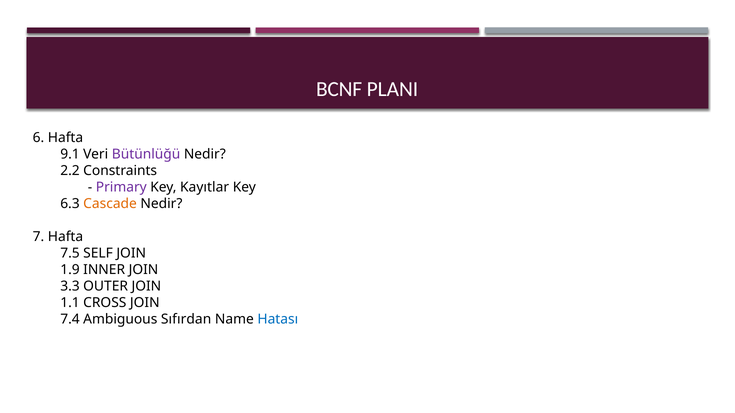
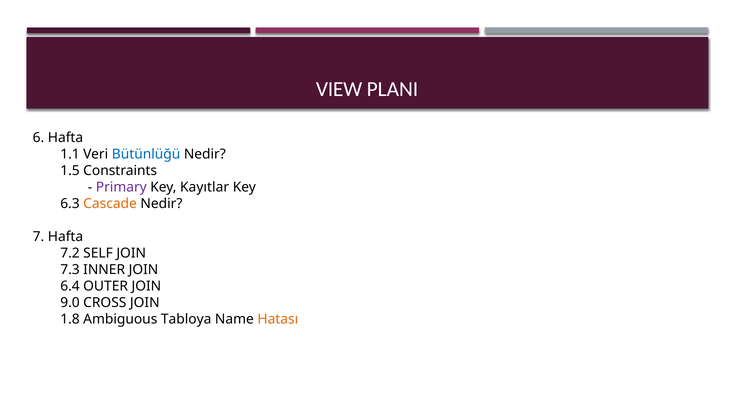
BCNF: BCNF -> VIEW (339, 89)
9.1: 9.1 -> 1.1 (70, 154)
Bütünlüğü colour: purple -> blue (146, 154)
2.2: 2.2 -> 1.5 (70, 171)
7.5: 7.5 -> 7.2 (70, 253)
1.9: 1.9 -> 7.3 (70, 270)
3.3: 3.3 -> 6.4 (70, 287)
1.1: 1.1 -> 9.0 (70, 303)
7.4: 7.4 -> 1.8 (70, 320)
Sıfırdan: Sıfırdan -> Tabloya (186, 320)
Hatası colour: blue -> orange (278, 320)
